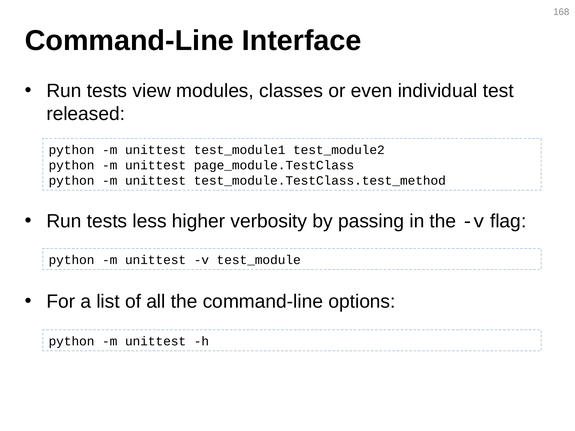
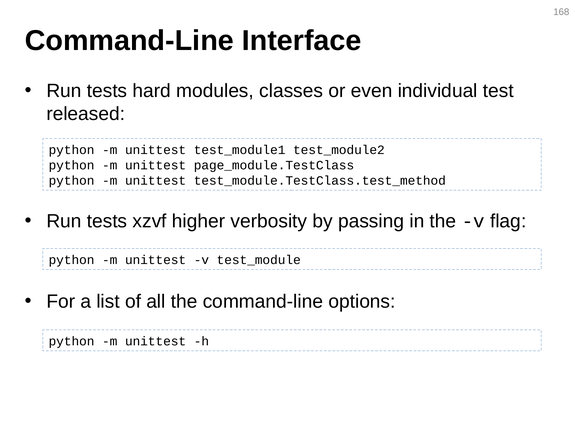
view: view -> hard (152, 91)
less: less -> xzvf (150, 221)
